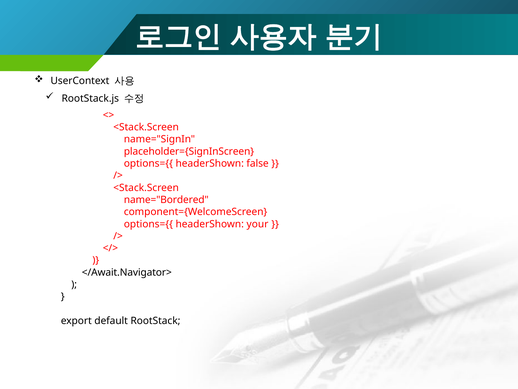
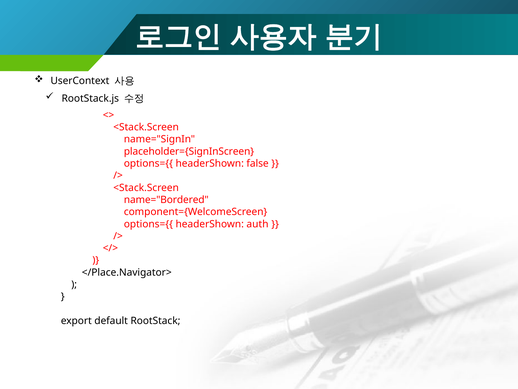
your: your -> auth (258, 224)
</Await.Navigator>: </Await.Navigator> -> </Place.Navigator> (127, 272)
